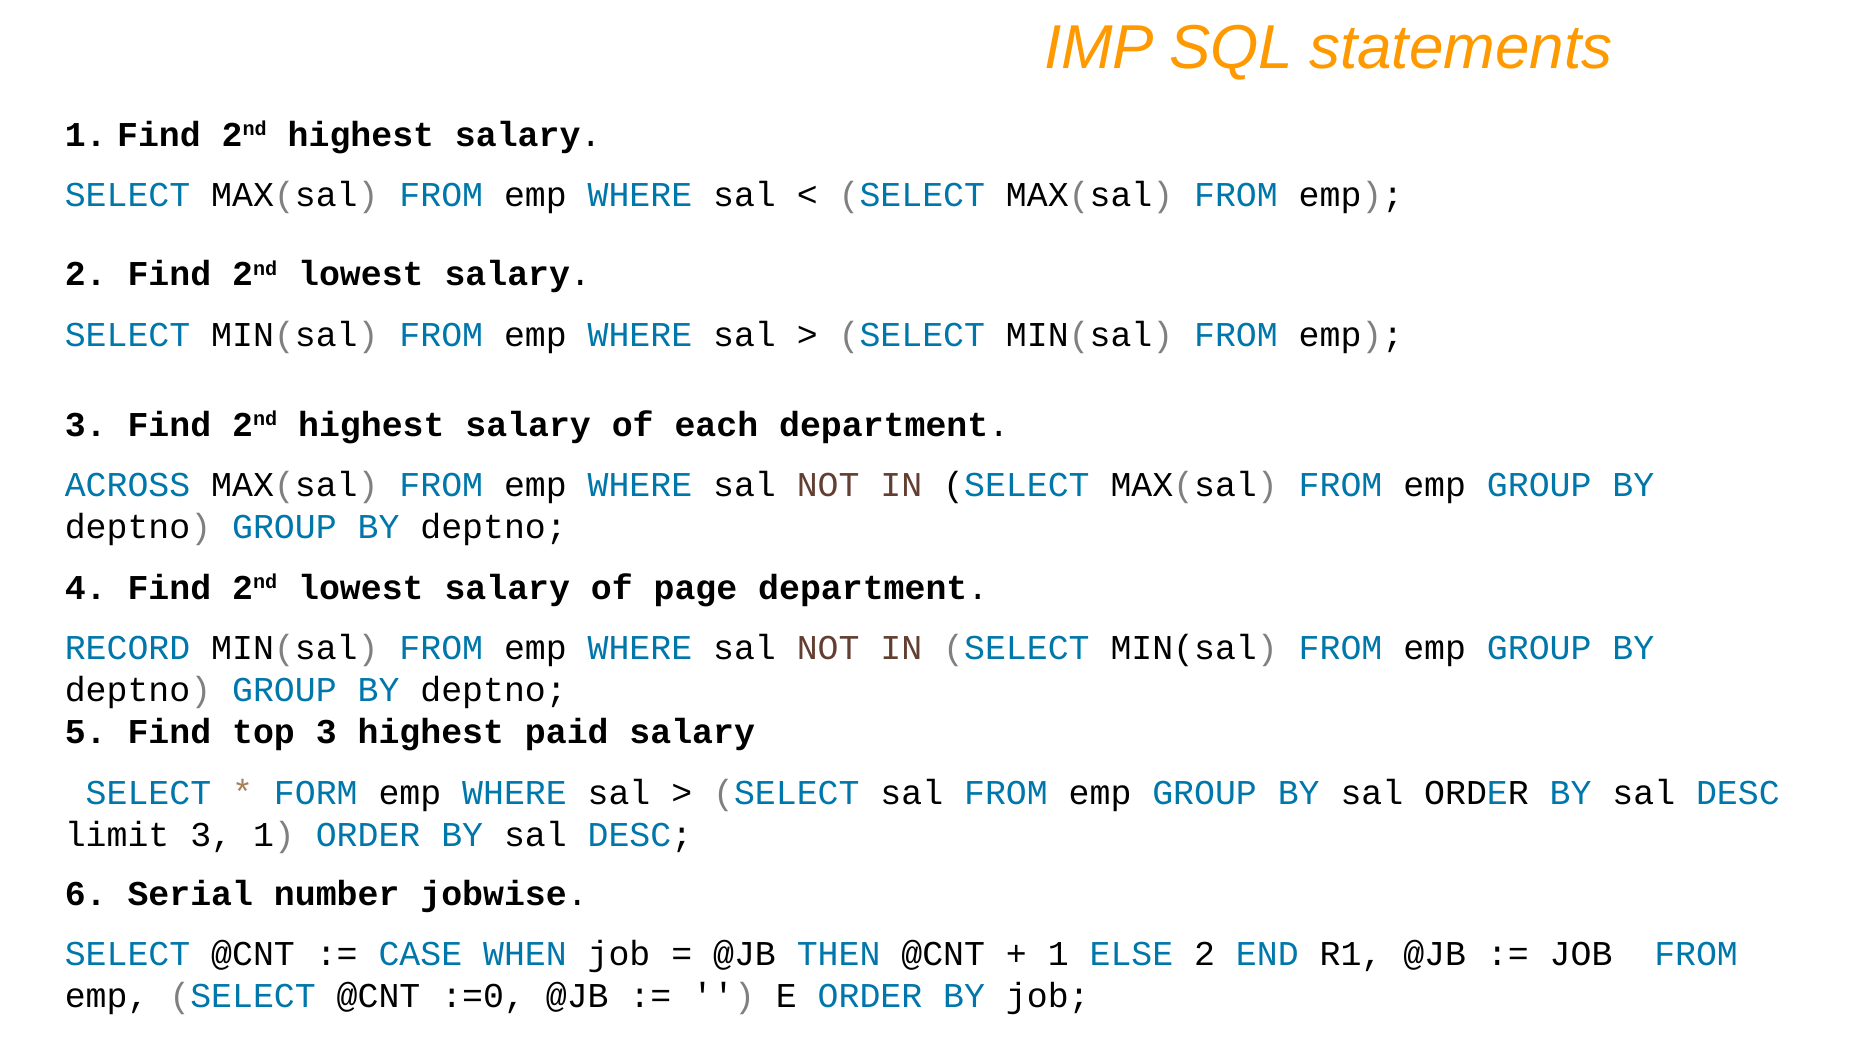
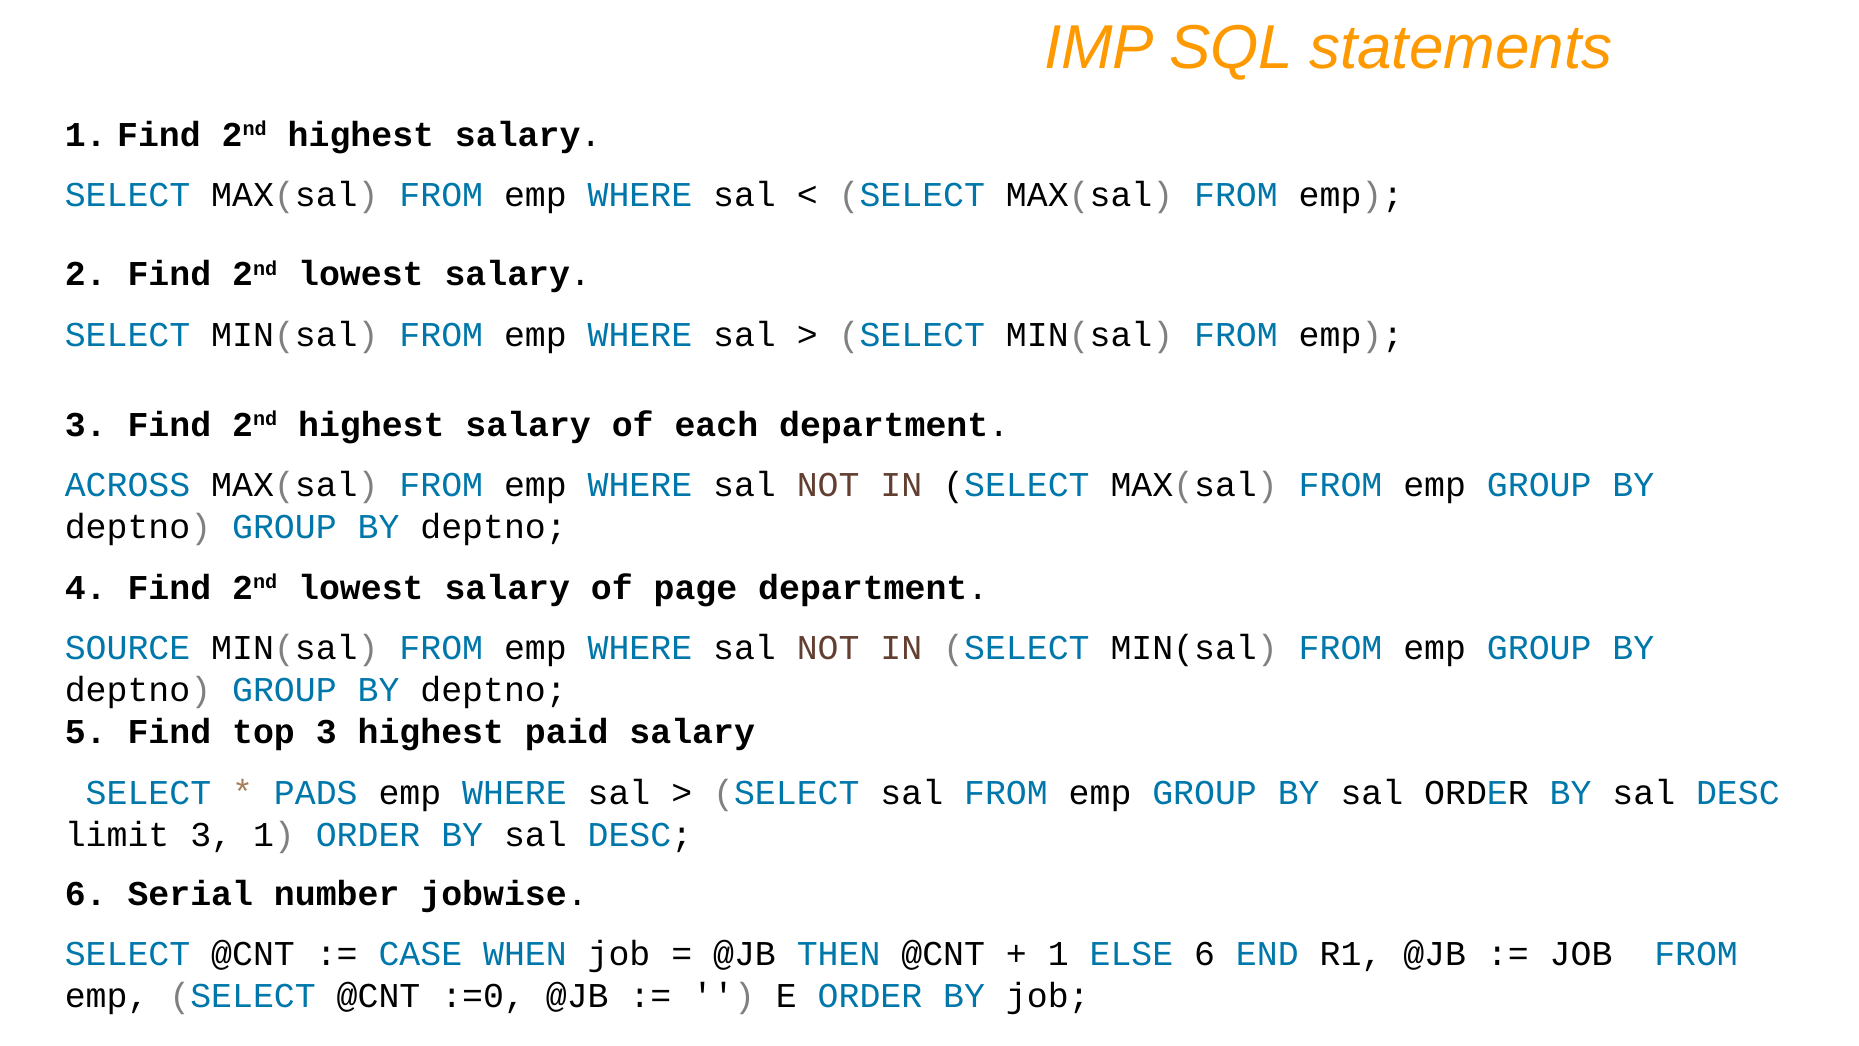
RECORD: RECORD -> SOURCE (128, 648)
FORM: FORM -> PADS (316, 792)
ELSE 2: 2 -> 6 (1205, 954)
